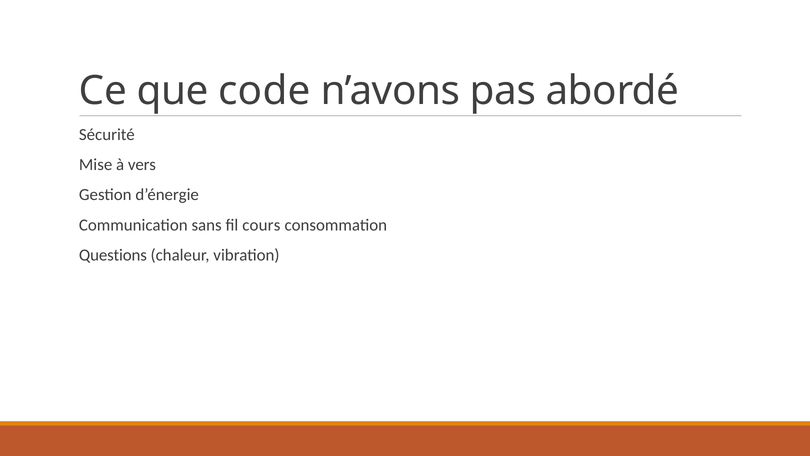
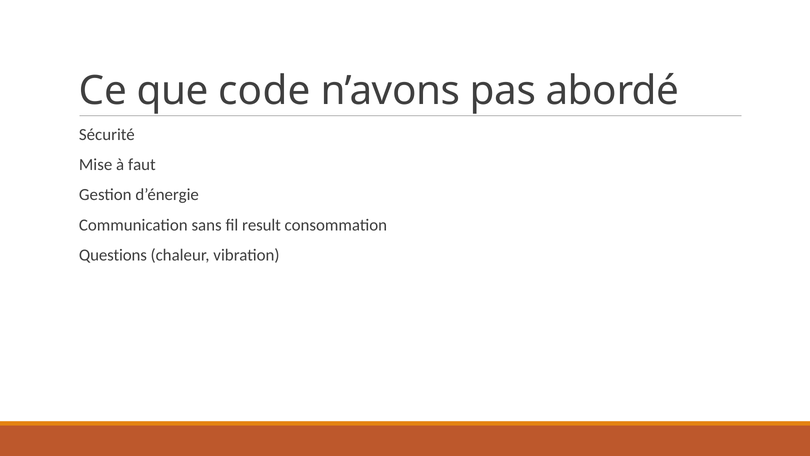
vers: vers -> faut (142, 165)
cours: cours -> result (261, 225)
